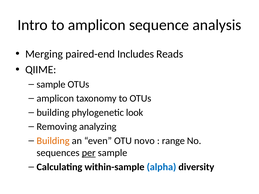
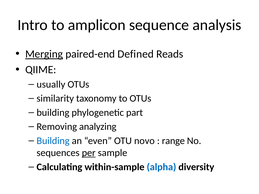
Merging underline: none -> present (44, 54)
Includes: Includes -> Defined (136, 54)
sample: sample -> usually (51, 84)
amplicon: amplicon -> similarity (55, 99)
look: look -> part (135, 113)
Building colour: orange -> blue (53, 141)
